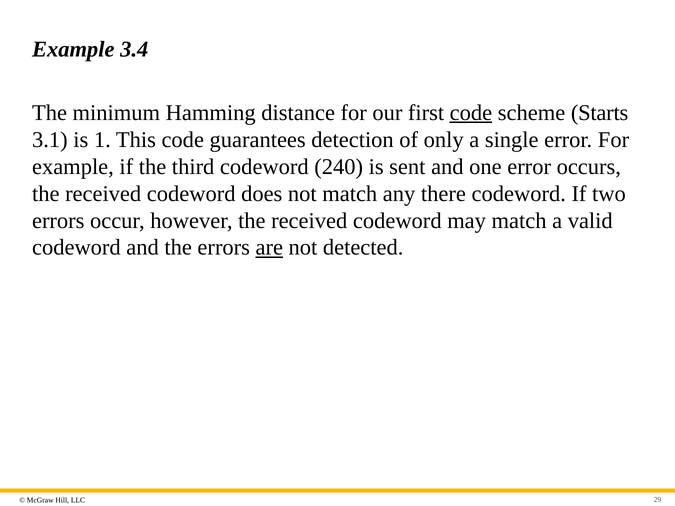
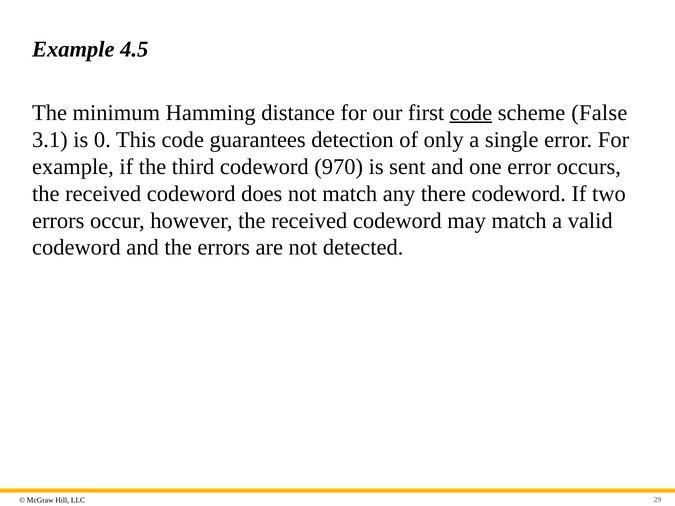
3.4: 3.4 -> 4.5 (134, 49)
Starts: Starts -> False (599, 113)
1: 1 -> 0 (102, 140)
240: 240 -> 970 (339, 167)
are underline: present -> none (269, 248)
